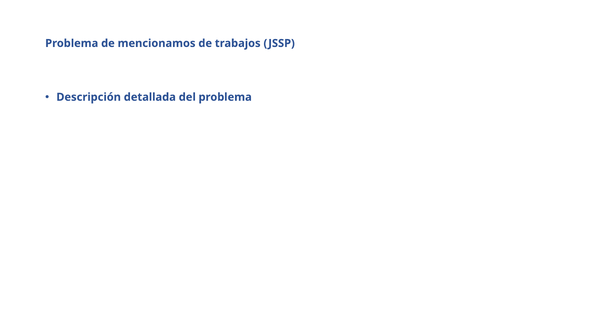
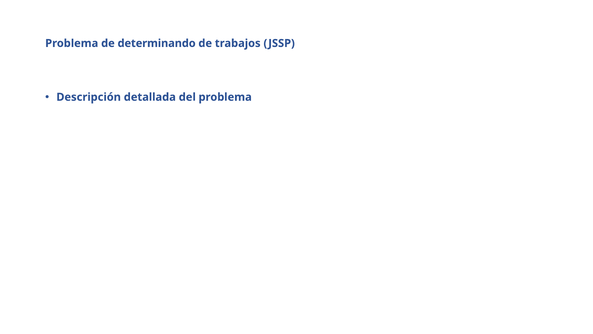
mencionamos: mencionamos -> determinando (157, 43)
